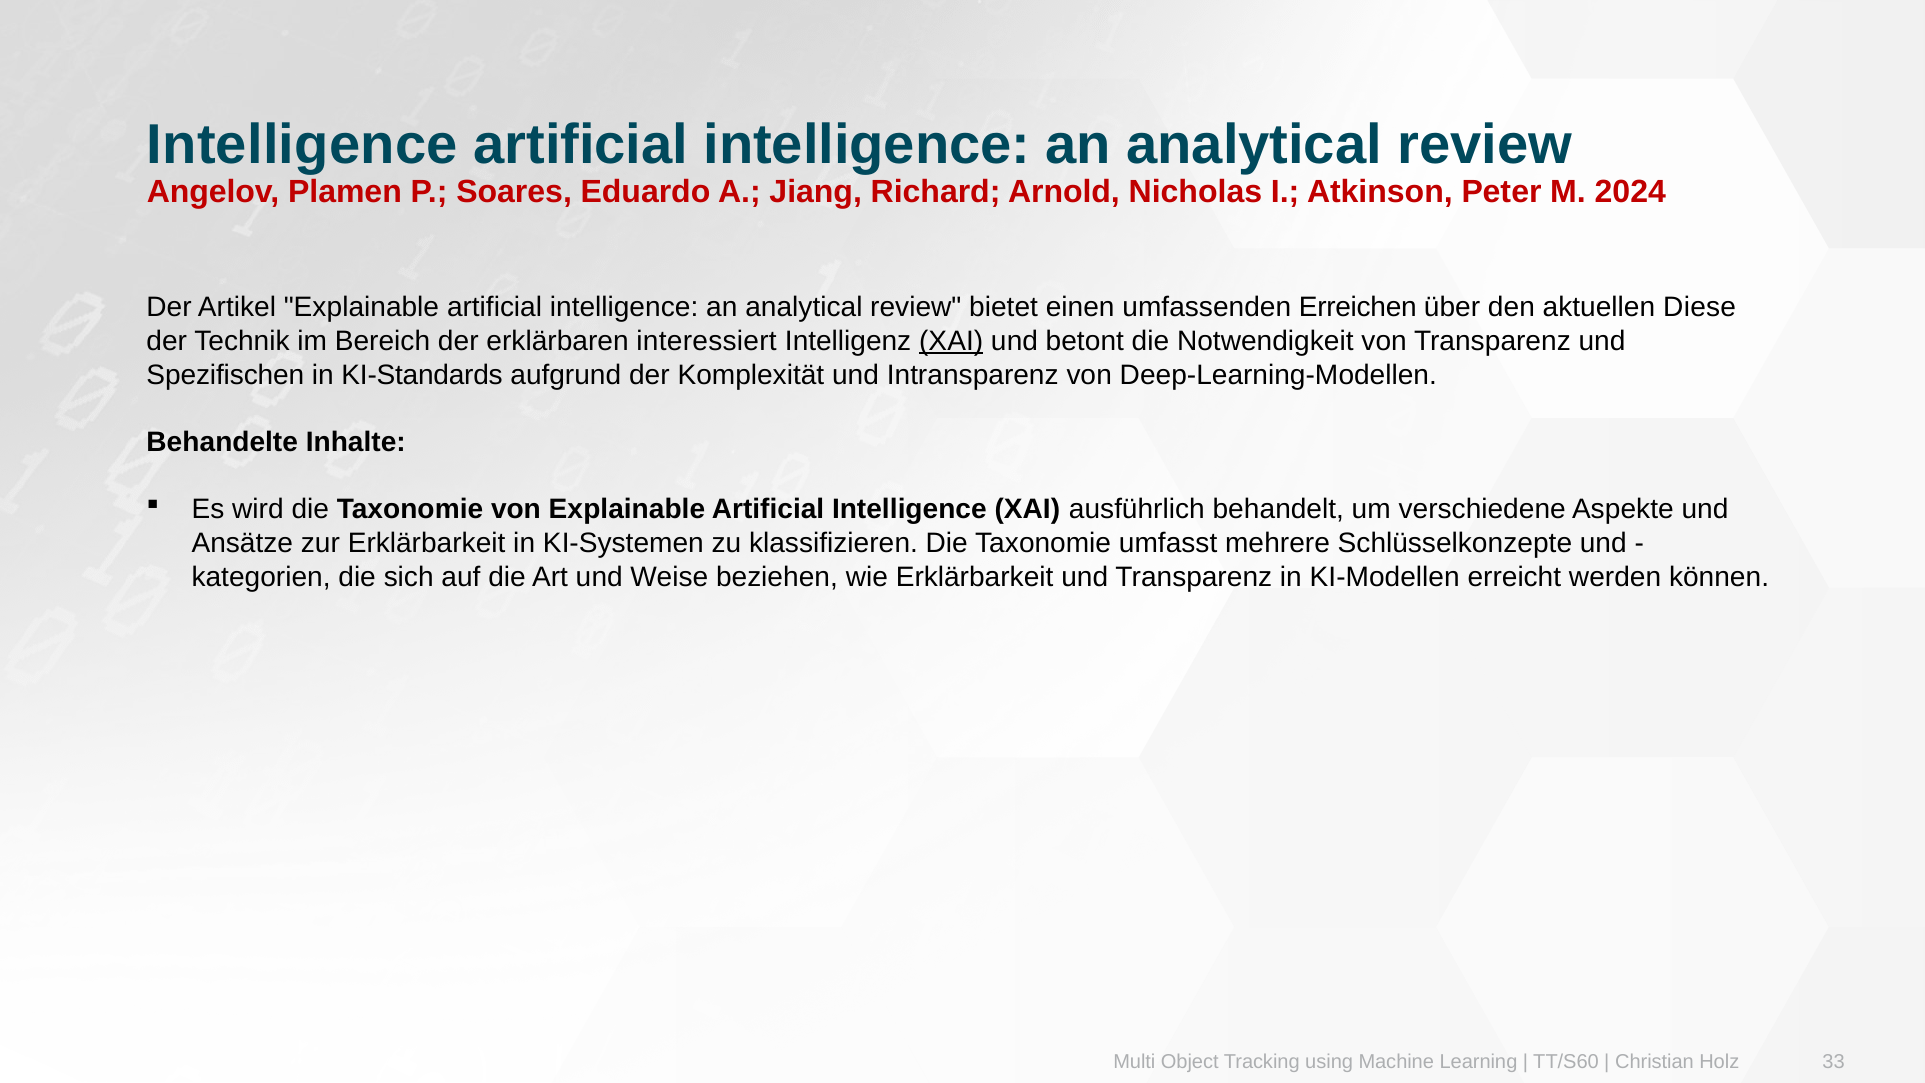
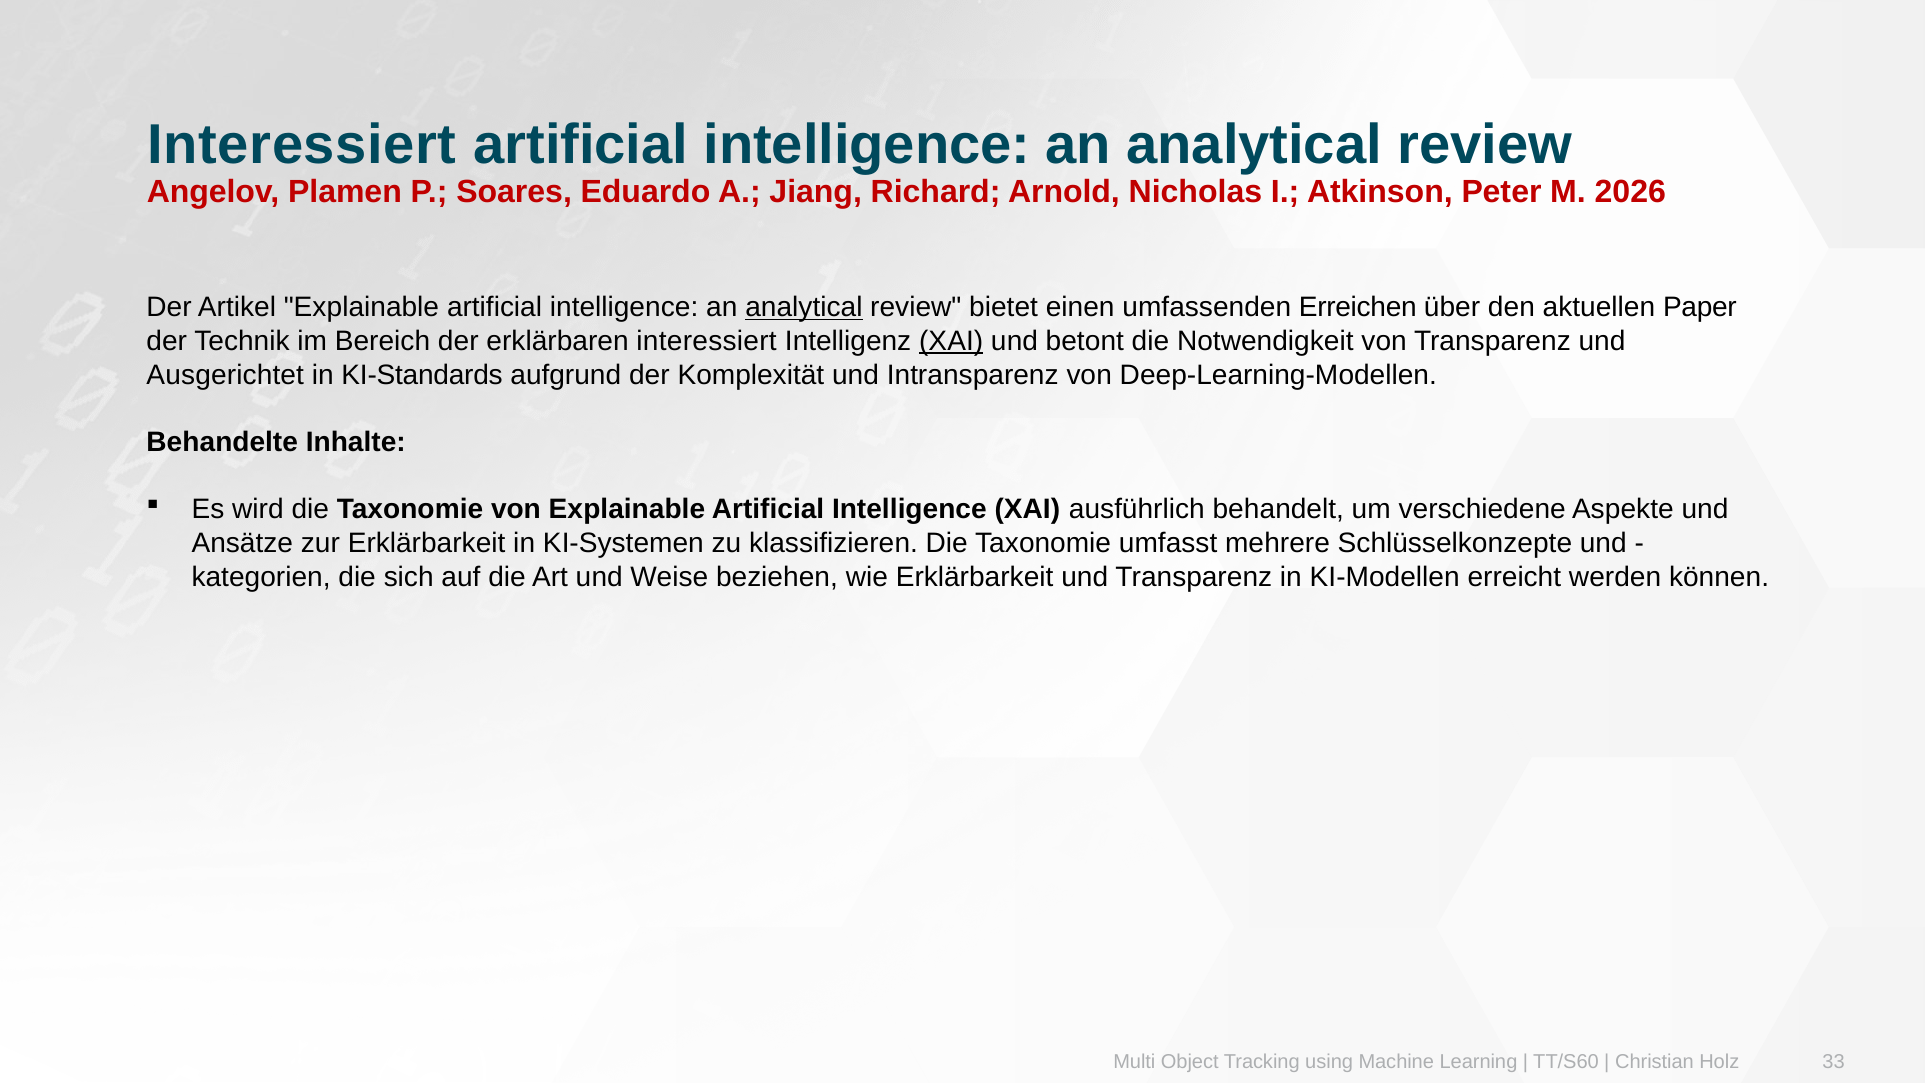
Intelligence: Intelligence -> Interessiert (302, 145)
2024: 2024 -> 2026 (1630, 192)
analytical underline: none -> present (804, 307)
Diese: Diese -> Paper (1700, 307)
Spezifischen: Spezifischen -> Ausgerichtet (225, 375)
